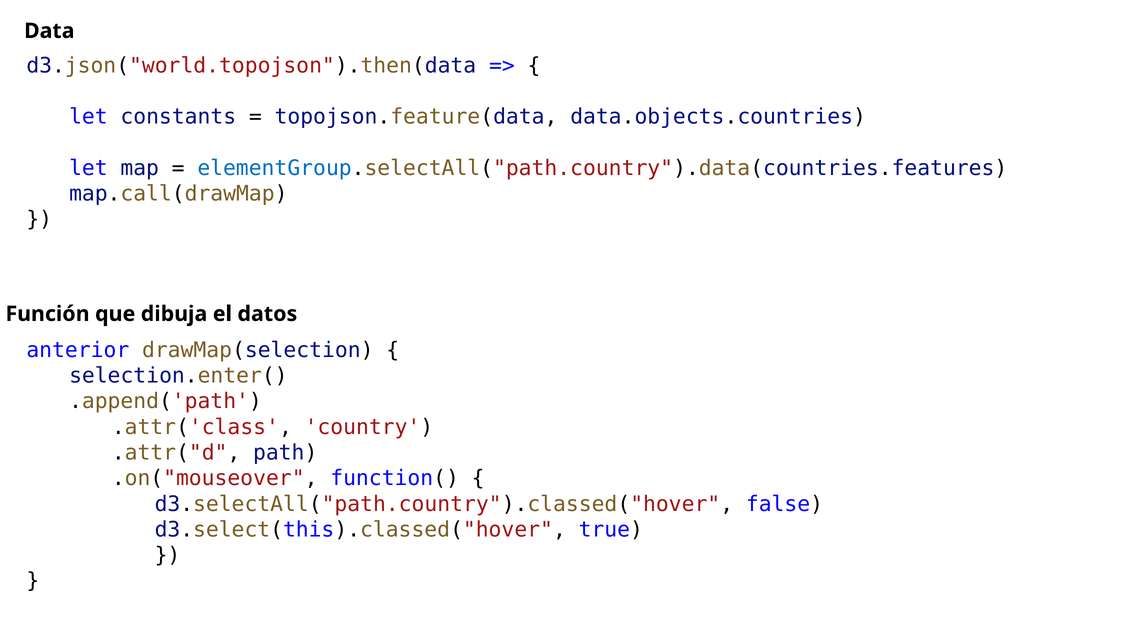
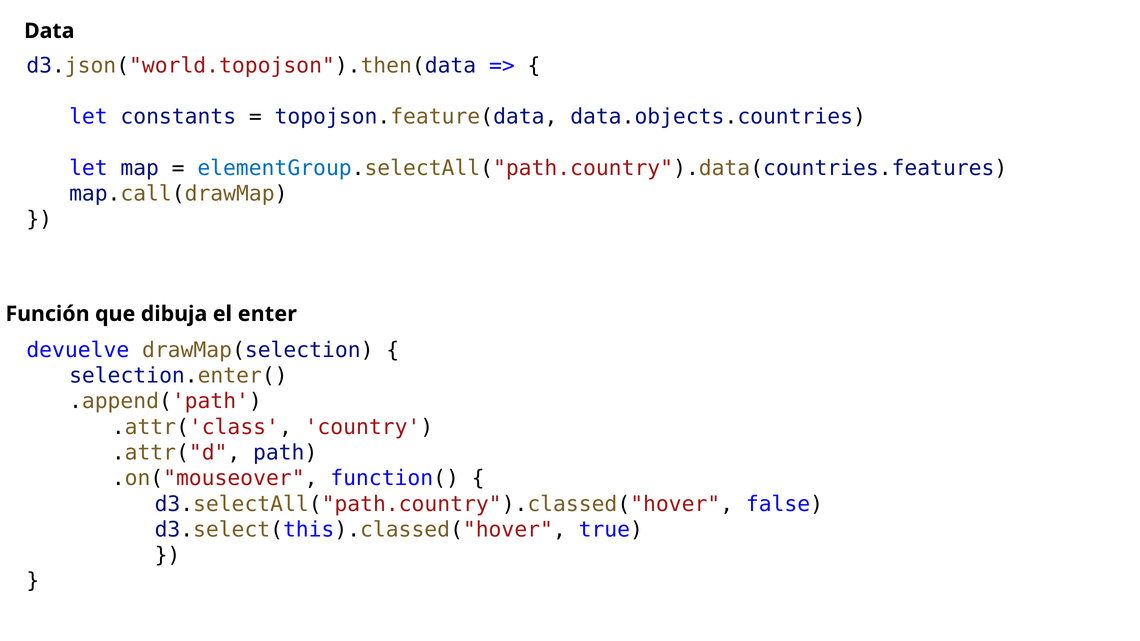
datos: datos -> enter (267, 314)
anterior: anterior -> devuelve (78, 350)
